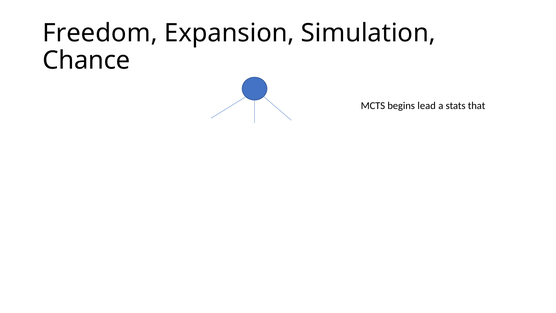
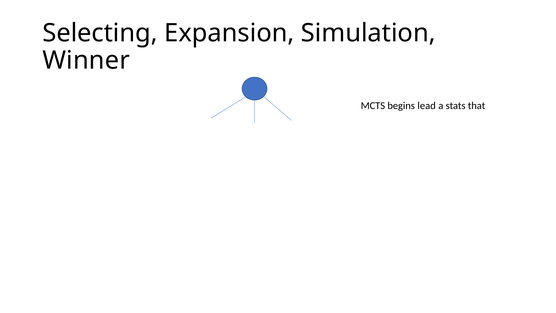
Freedom: Freedom -> Selecting (100, 33)
Chance: Chance -> Winner (86, 60)
